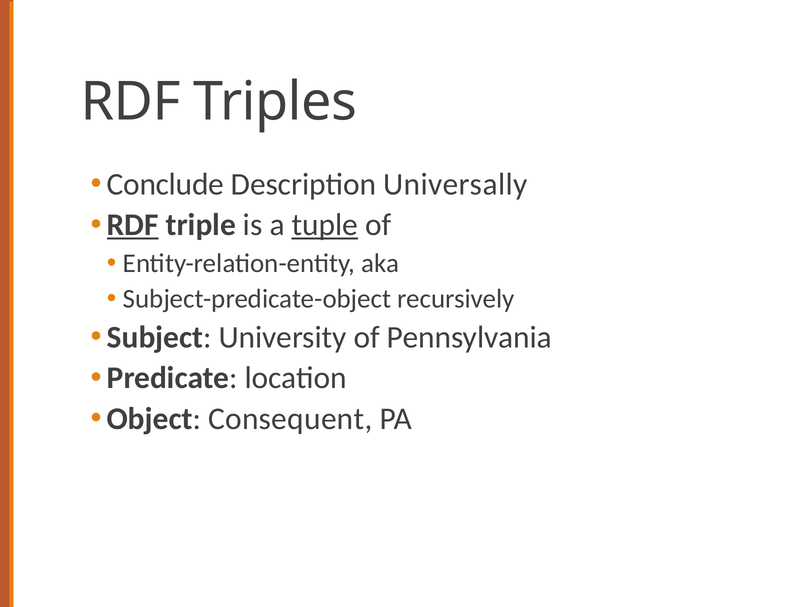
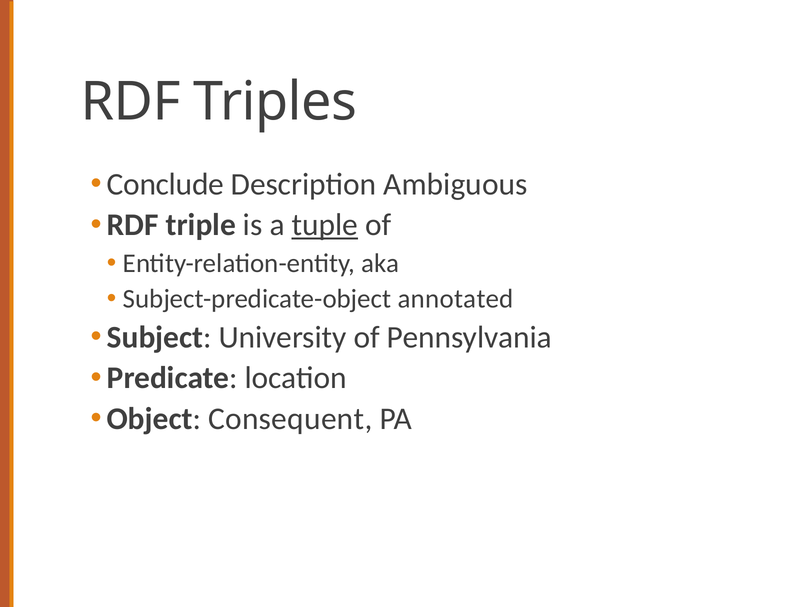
Universally: Universally -> Ambiguous (455, 184)
RDF underline: present -> none (133, 225)
recursively: recursively -> annotated (456, 299)
